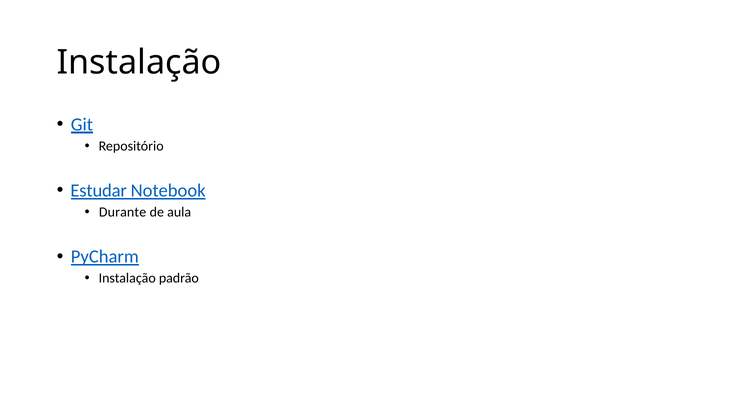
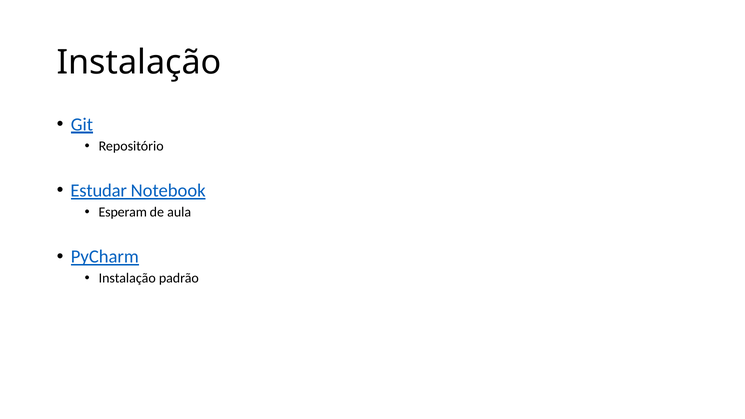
Durante: Durante -> Esperam (123, 212)
